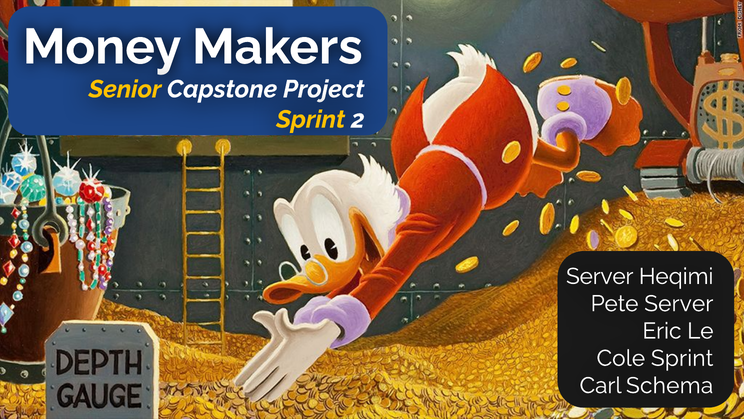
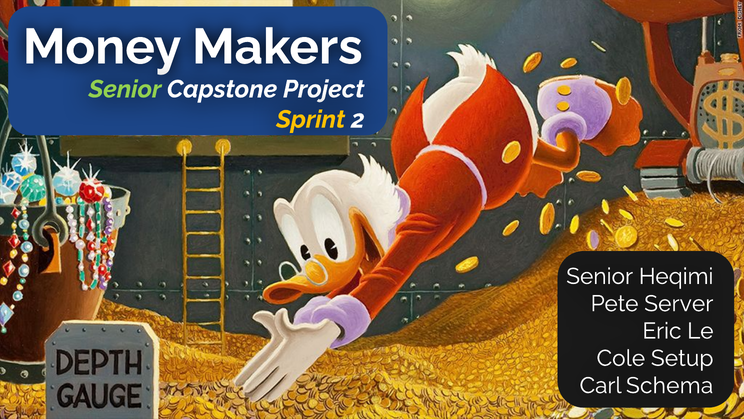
Senior colour: yellow -> light green (125, 89)
Server: Server -> Senior (600, 276)
Cole Sprint: Sprint -> Setup (682, 358)
